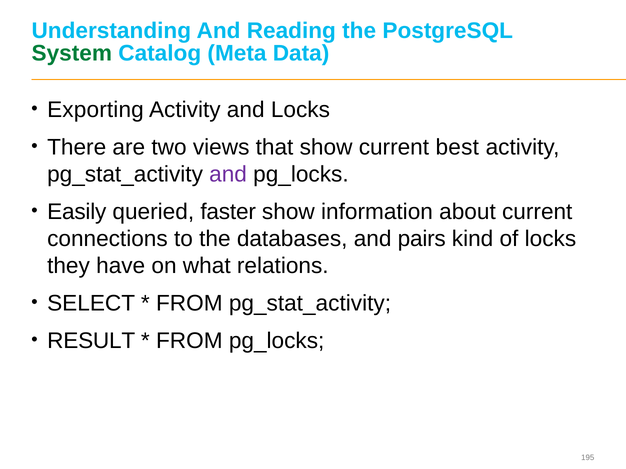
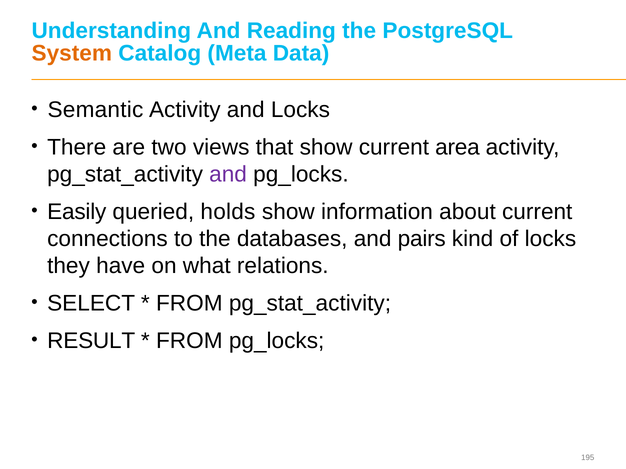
System colour: green -> orange (72, 53)
Exporting: Exporting -> Semantic (95, 110)
best: best -> area (457, 147)
faster: faster -> holds (228, 212)
